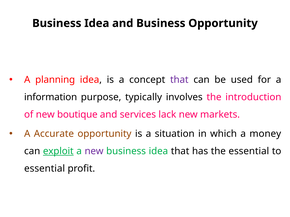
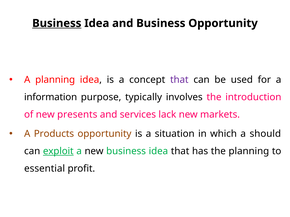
Business underline: none -> present (57, 23)
boutique: boutique -> presents (77, 115)
Accurate: Accurate -> Products (54, 134)
money: money -> should (265, 134)
new colour: purple -> black (94, 151)
the essential: essential -> planning (249, 151)
